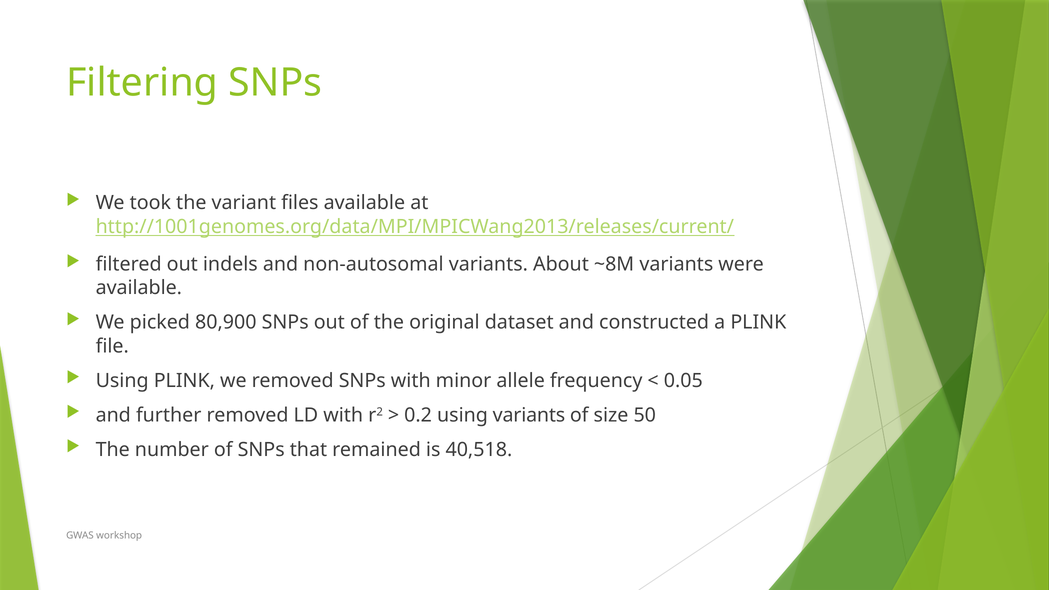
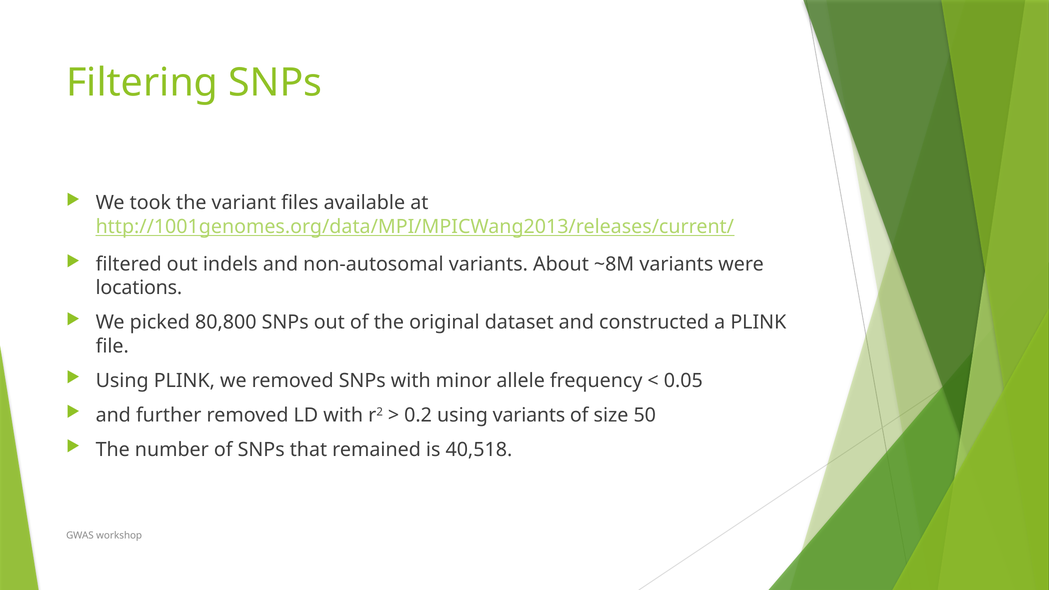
available: available -> locations (139, 288)
80,900: 80,900 -> 80,800 (226, 322)
